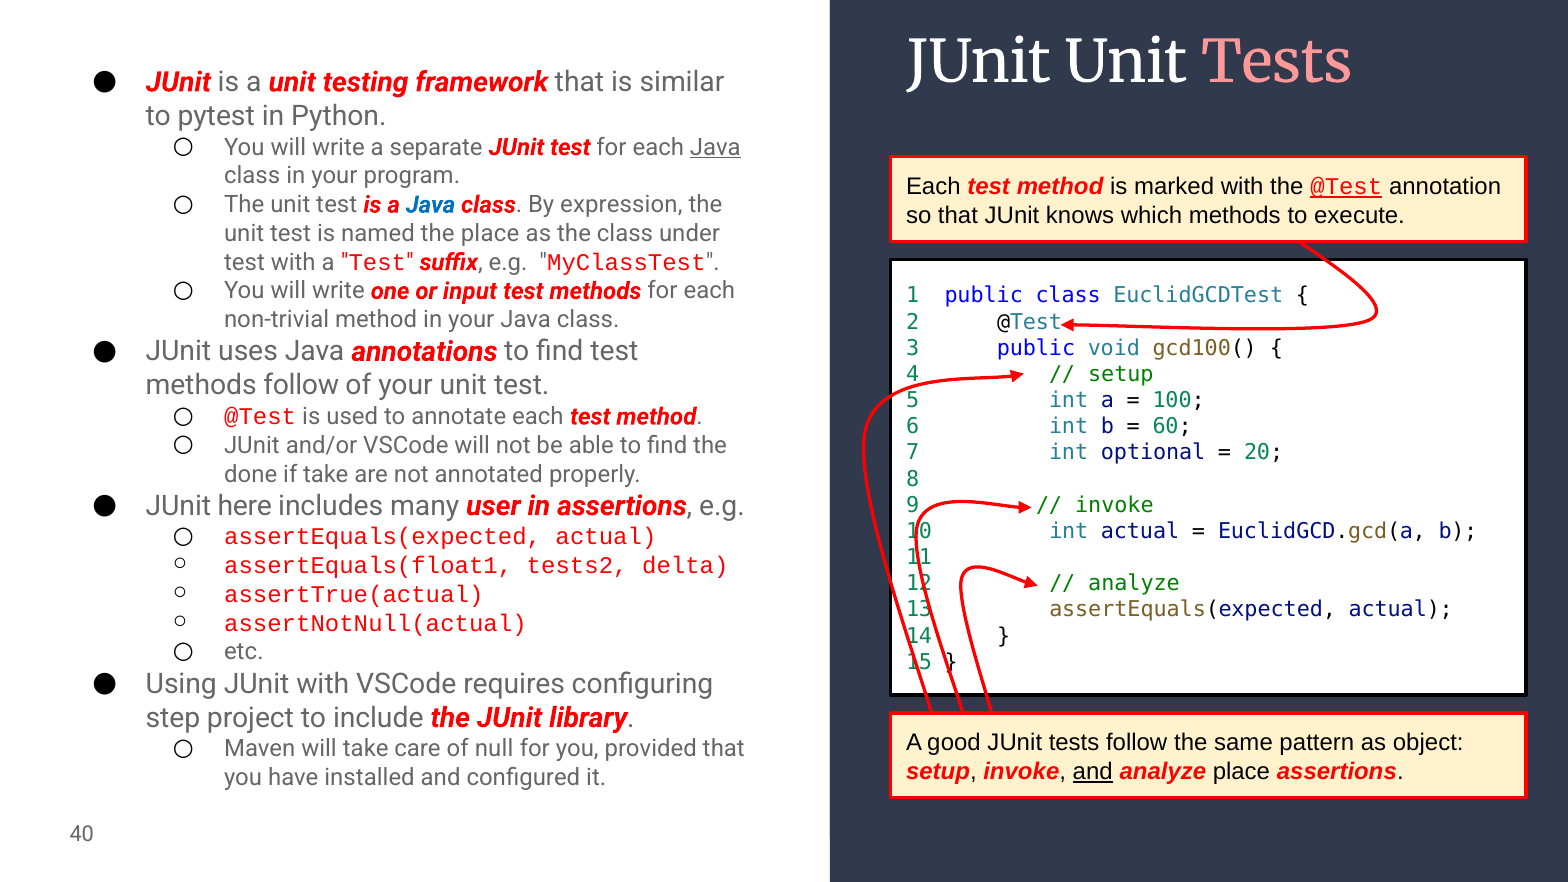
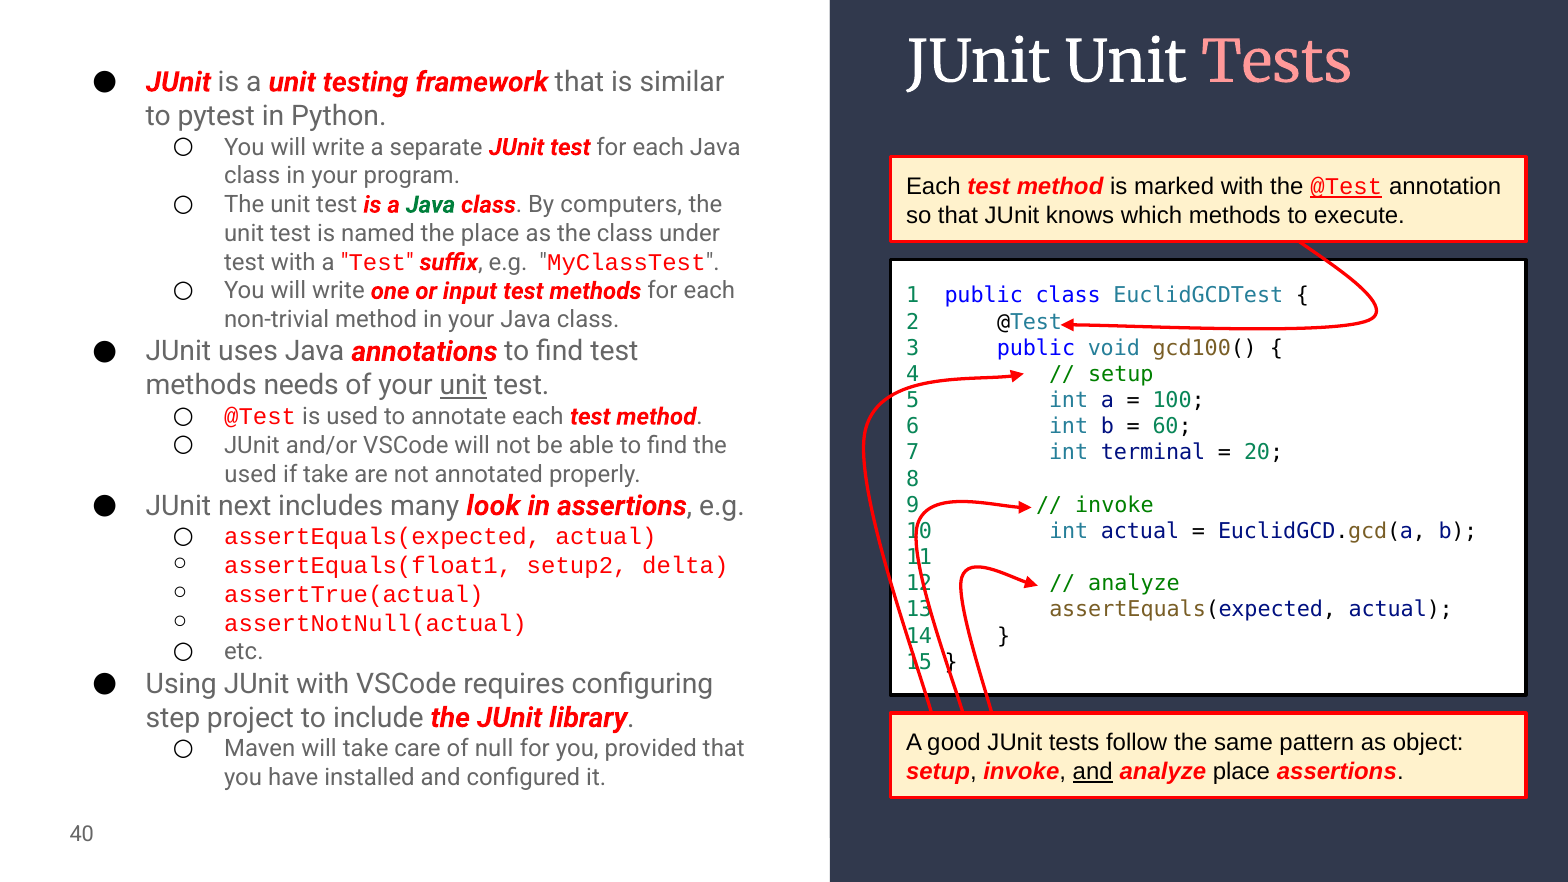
Java underline: present -> none (715, 147)
Java colour: blue -> green (430, 205)
expression: expression -> computers (621, 205)
methods follow: follow -> needs (301, 386)
unit underline: none -> present (463, 386)
optional: optional -> terminal (1153, 453)
done: done -> used (251, 474)
here: here -> next (245, 506)
user: user -> look (493, 506)
tests2: tests2 -> setup2 (577, 566)
